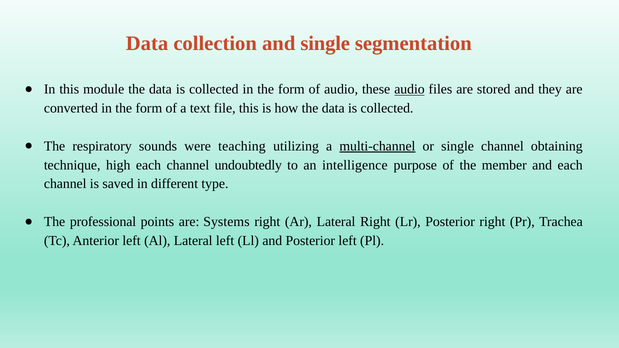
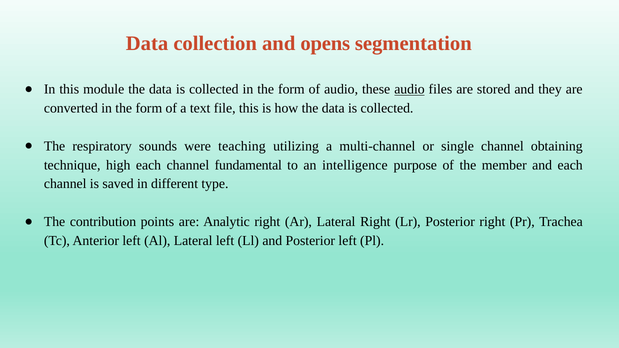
and single: single -> opens (325, 44)
multi-channel underline: present -> none (377, 146)
undoubtedly: undoubtedly -> fundamental (248, 165)
professional: professional -> contribution (103, 222)
Systems: Systems -> Analytic (227, 222)
